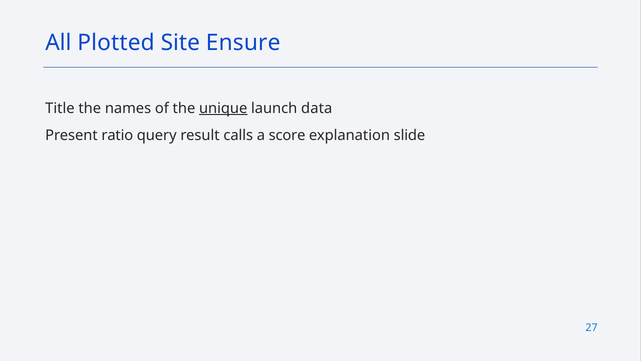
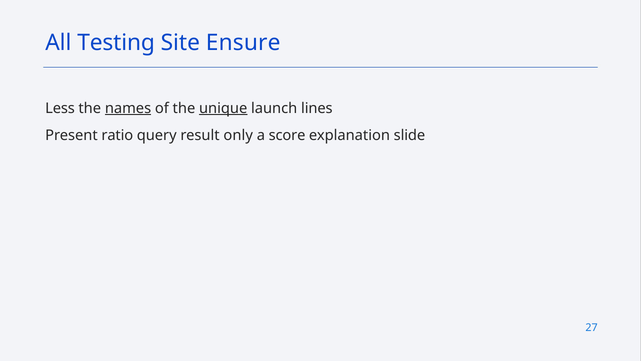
Plotted: Plotted -> Testing (116, 43)
Title: Title -> Less (60, 108)
names underline: none -> present (128, 108)
data: data -> lines (317, 108)
calls: calls -> only (238, 135)
